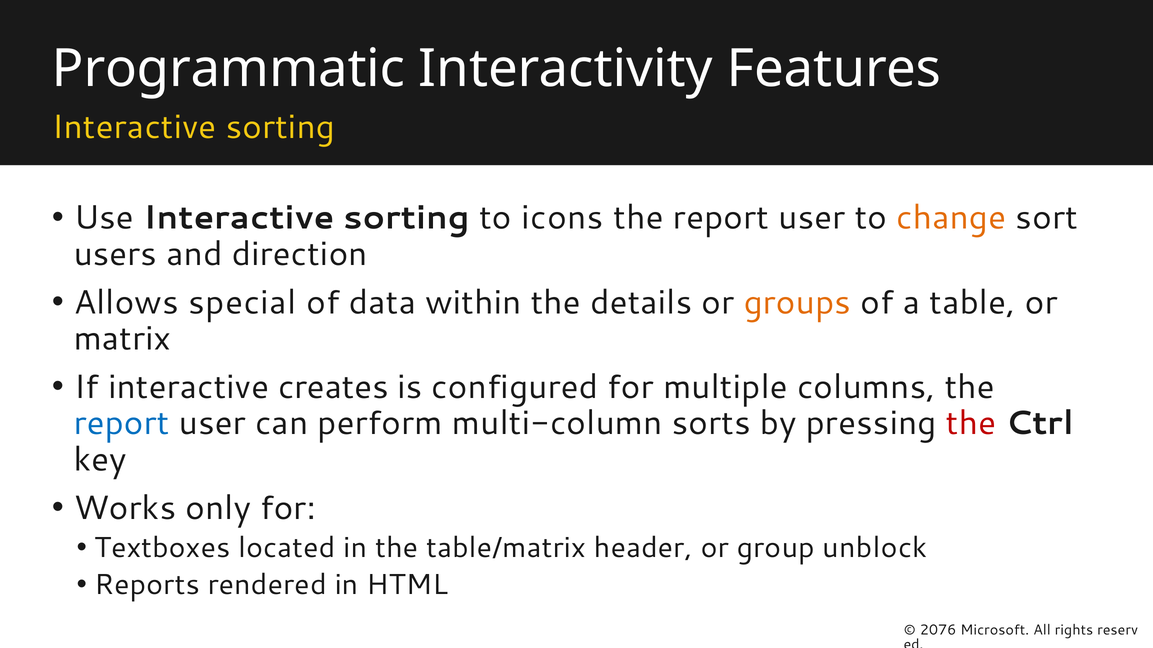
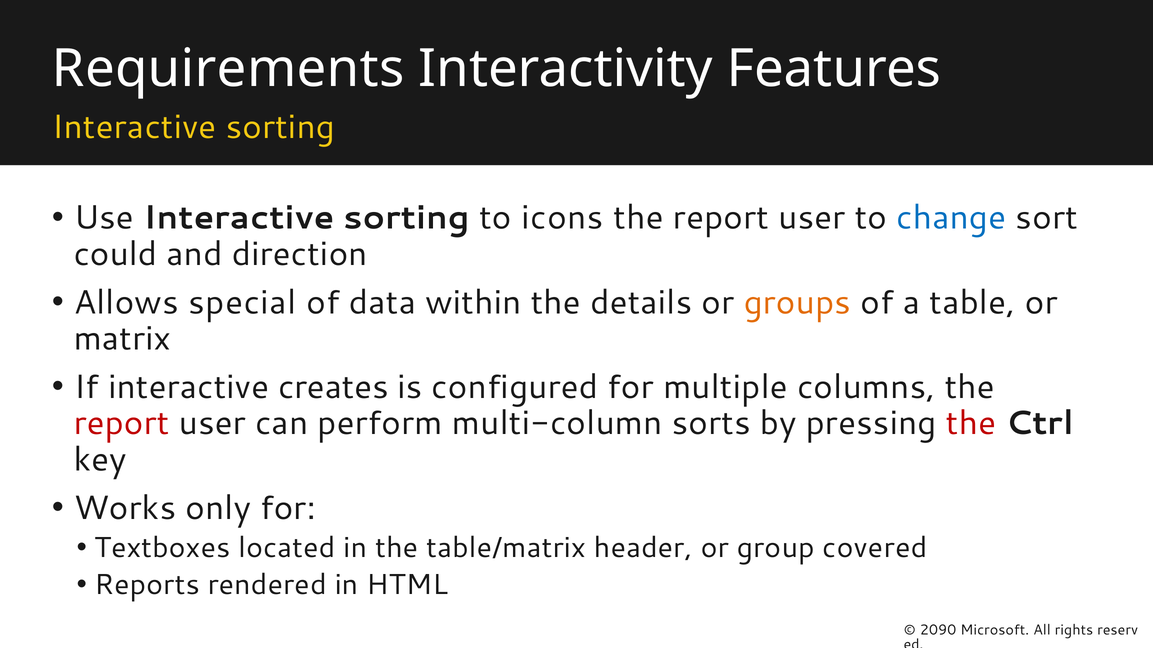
Programmatic: Programmatic -> Requirements (228, 69)
change colour: orange -> blue (951, 218)
users: users -> could (115, 254)
report colour: blue -> red (122, 424)
unblock: unblock -> covered (875, 548)
2076: 2076 -> 2090 (938, 631)
